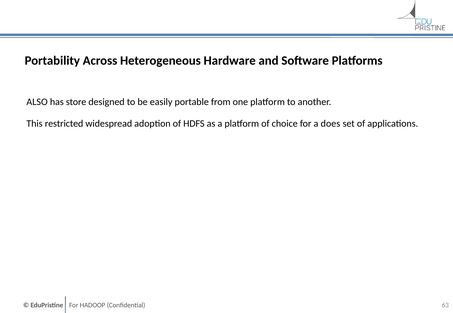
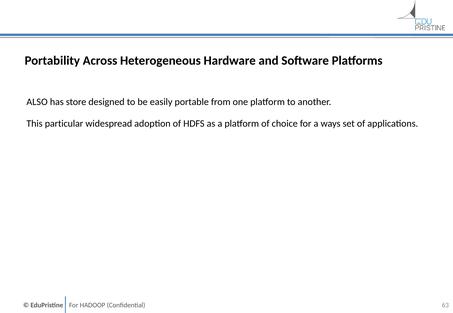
restricted: restricted -> particular (64, 124)
does: does -> ways (331, 124)
